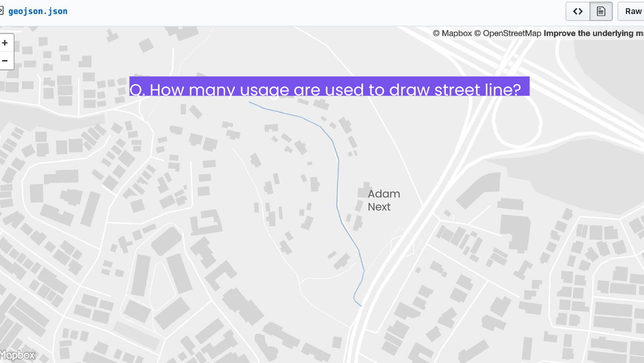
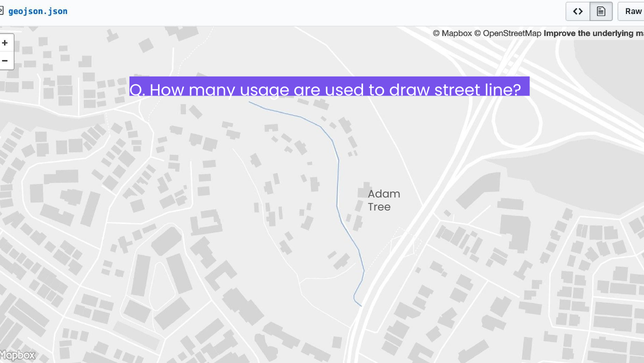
Next: Next -> Tree (379, 207)
